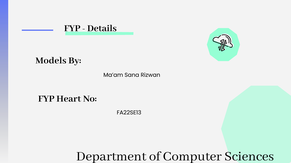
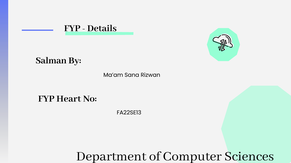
Models: Models -> Salman (51, 60)
